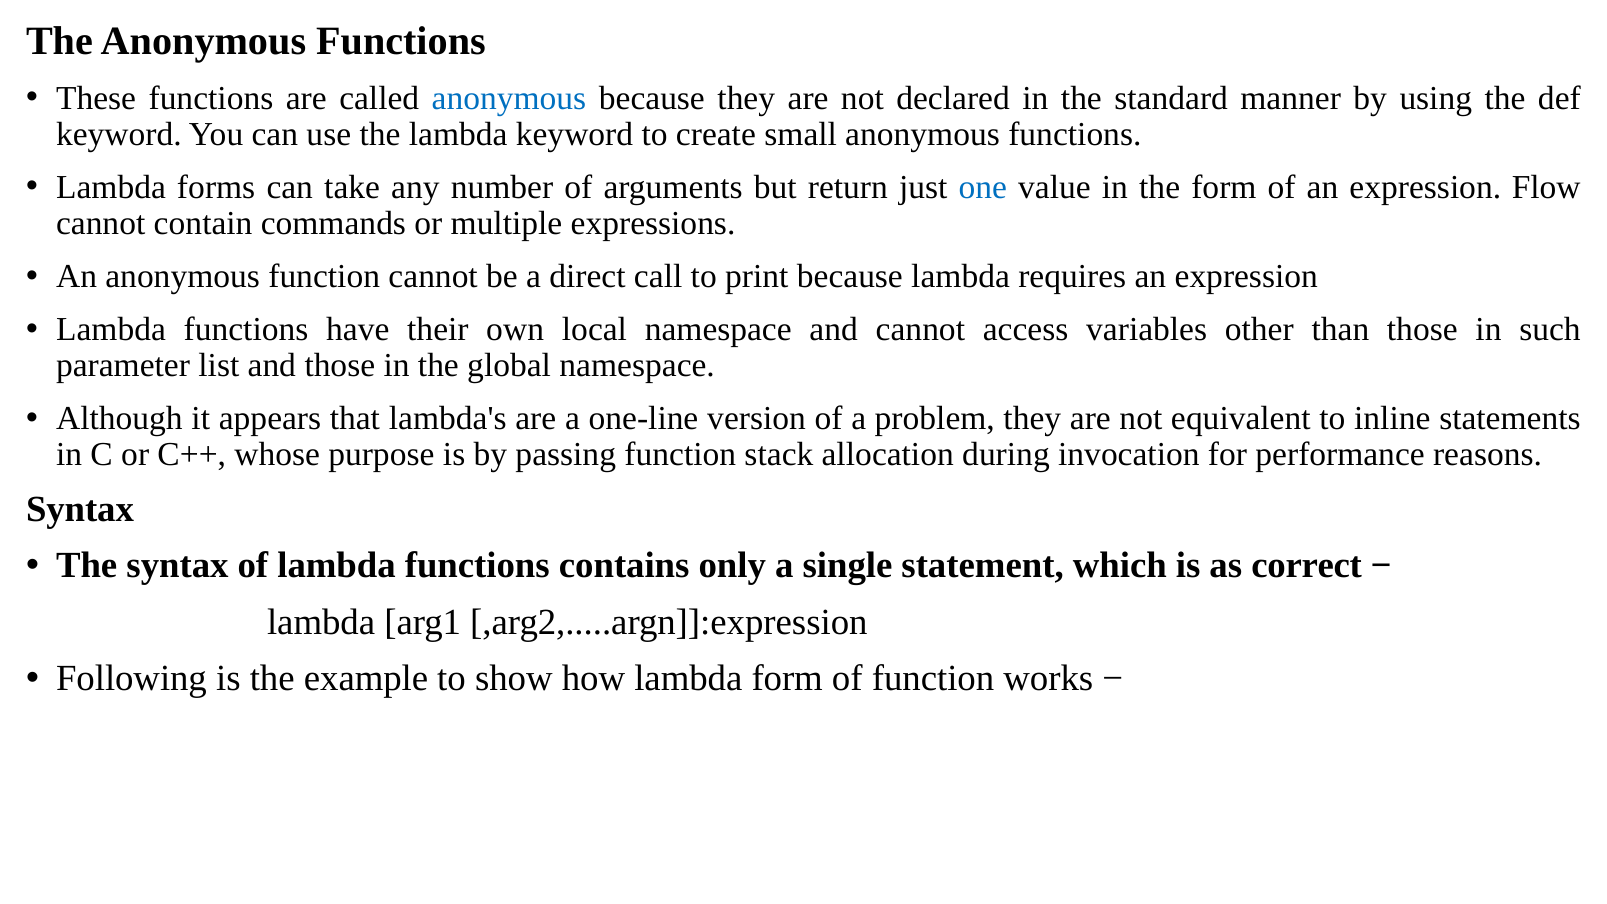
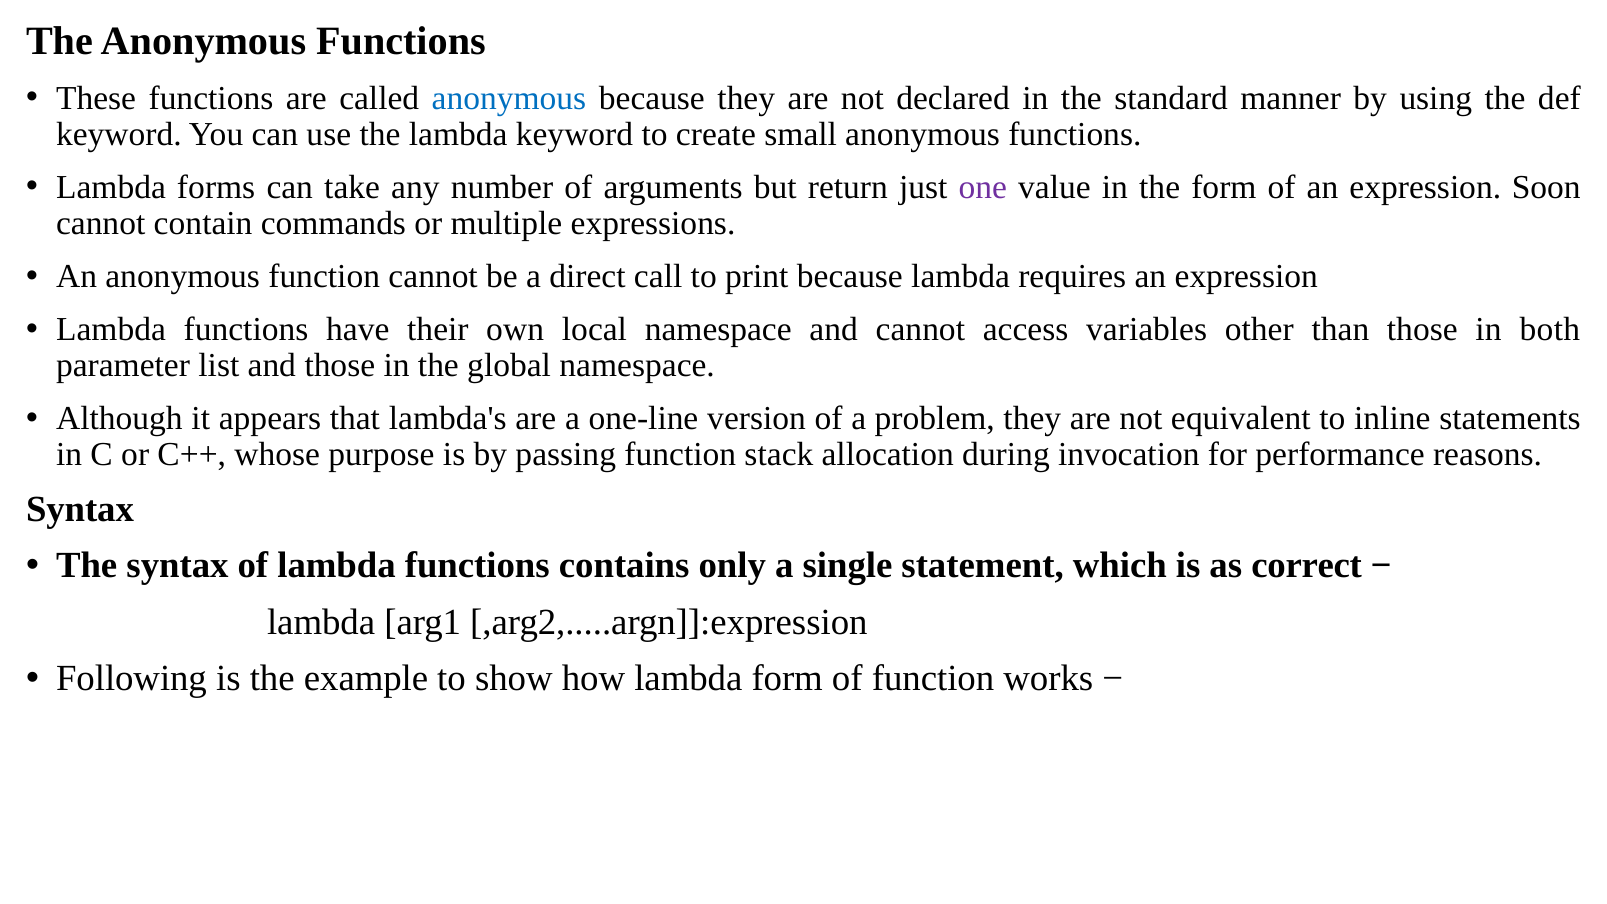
one colour: blue -> purple (983, 187)
Flow: Flow -> Soon (1546, 187)
such: such -> both (1550, 329)
